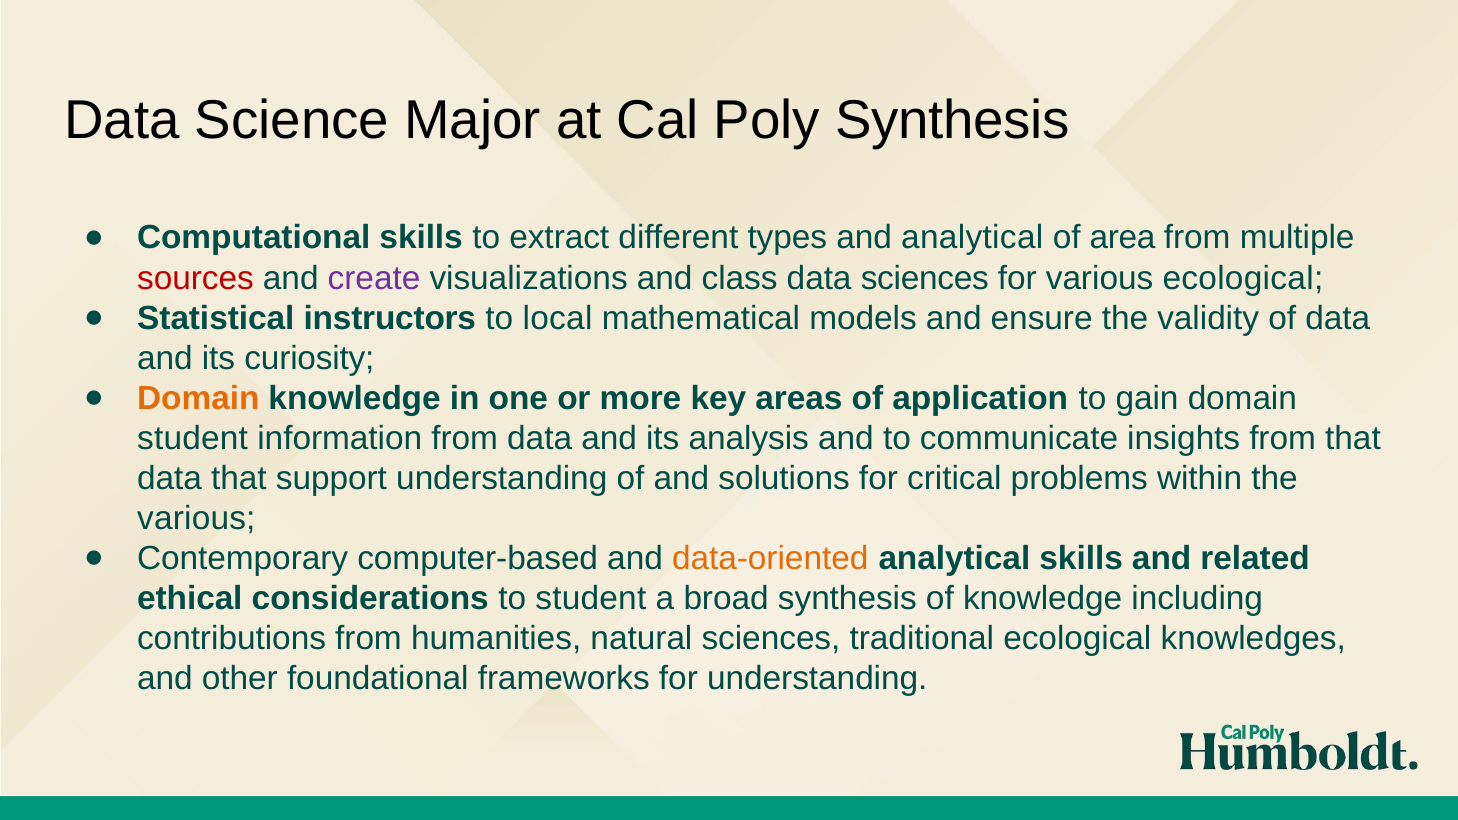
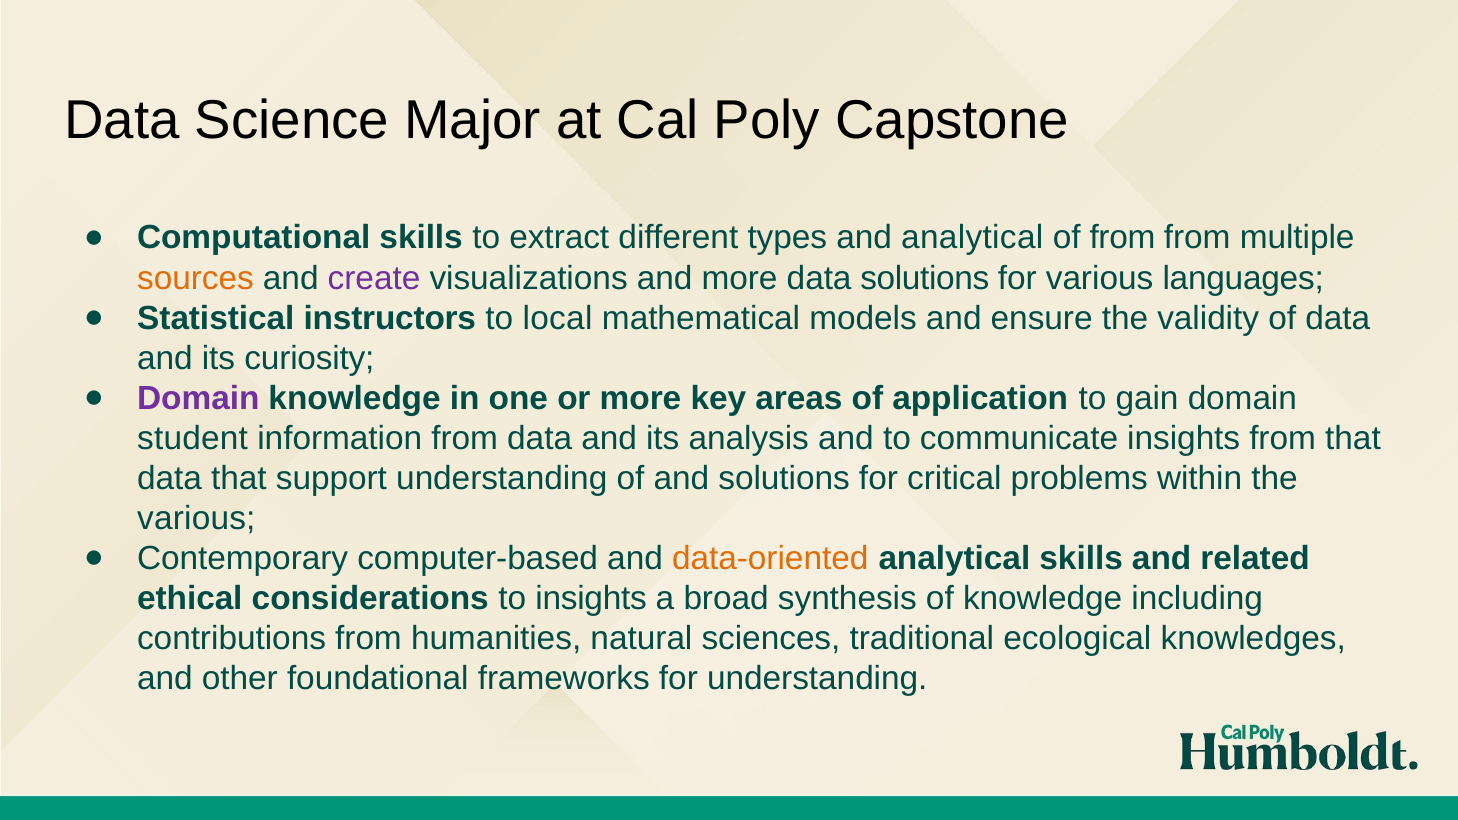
Poly Synthesis: Synthesis -> Capstone (952, 120)
of area: area -> from (1122, 238)
sources colour: red -> orange (195, 278)
and class: class -> more (740, 278)
data sciences: sciences -> solutions (925, 278)
various ecological: ecological -> languages (1243, 278)
Domain colour: orange -> purple (198, 398)
to student: student -> insights (591, 599)
